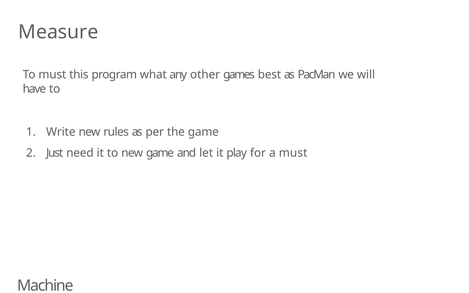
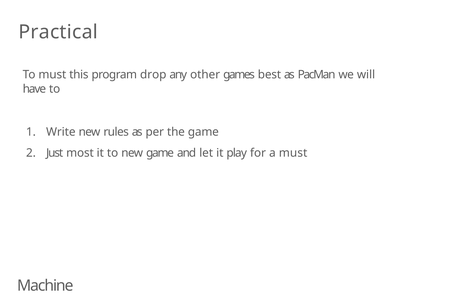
Measure: Measure -> Practical (58, 32)
what: what -> drop (153, 75)
need: need -> most (80, 153)
